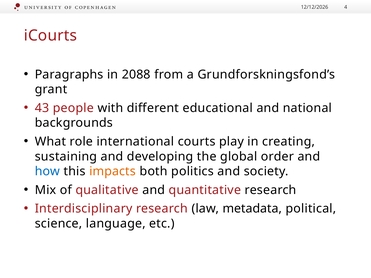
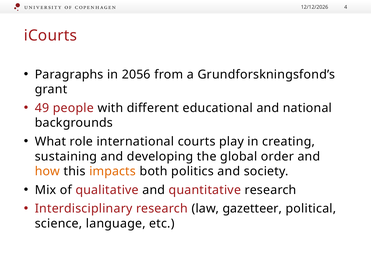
2088: 2088 -> 2056 (136, 75)
43: 43 -> 49 (42, 108)
how colour: blue -> orange (47, 171)
metadata: metadata -> gazetteer (252, 209)
